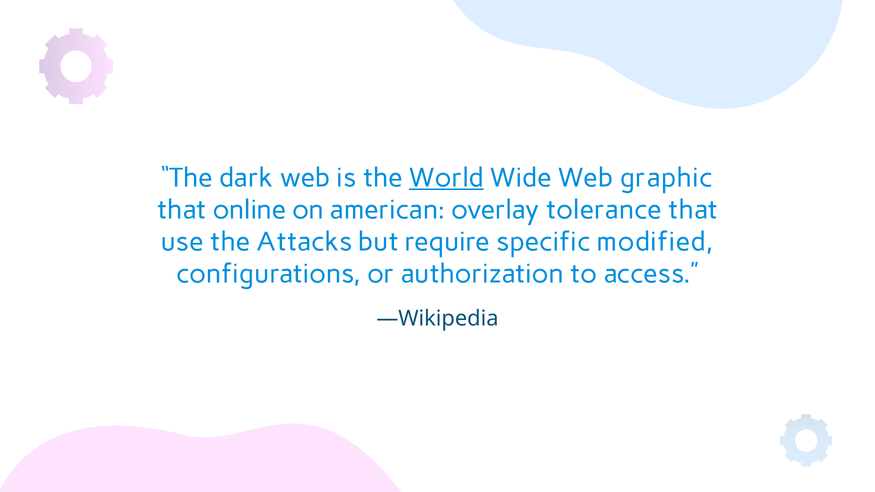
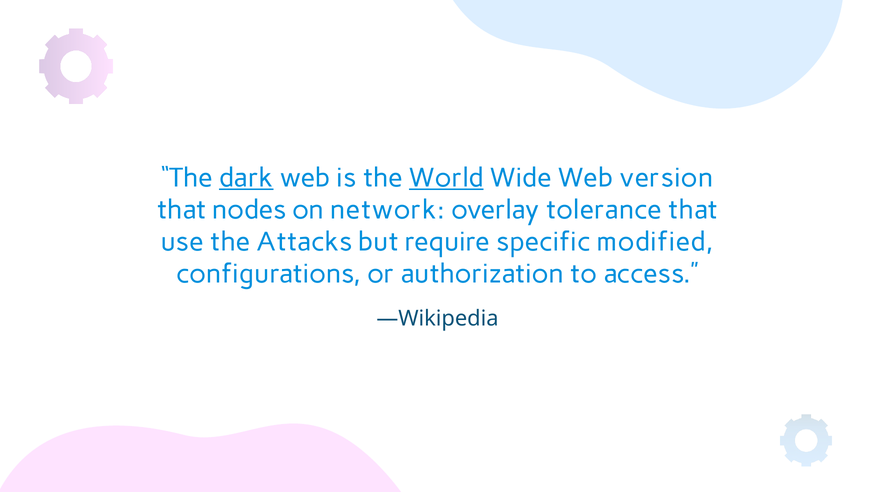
dark underline: none -> present (246, 178)
graphic: graphic -> version (666, 178)
online: online -> nodes (250, 210)
american: american -> network (388, 210)
